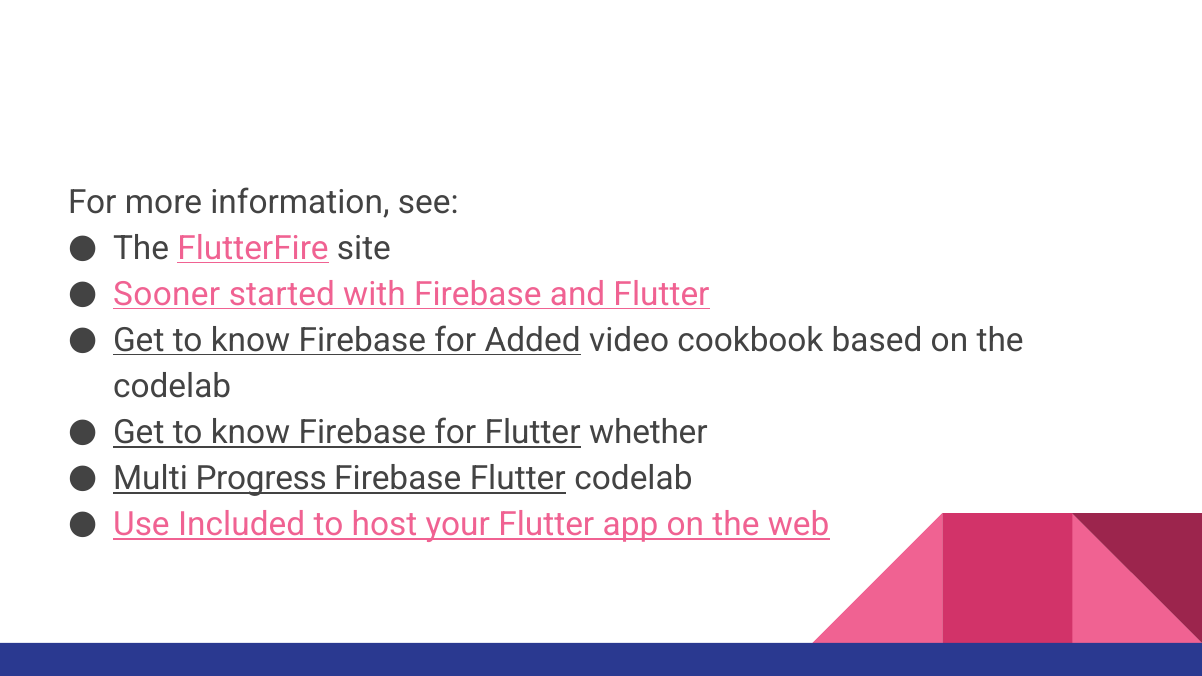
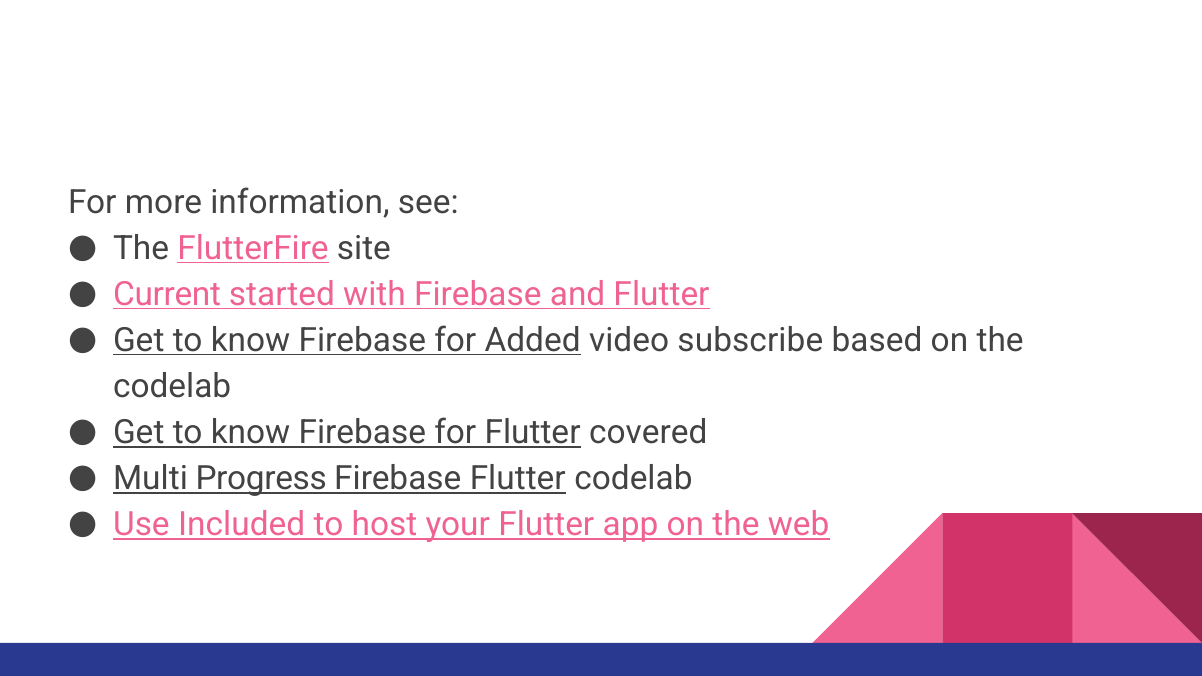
Sooner: Sooner -> Current (167, 294)
cookbook: cookbook -> subscribe (750, 340)
whether: whether -> covered (648, 433)
